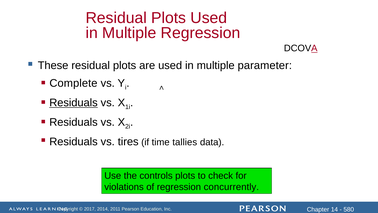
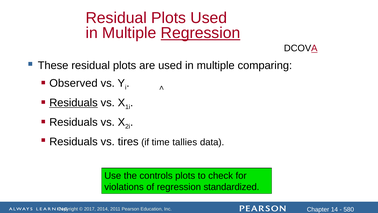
Regression underline: none -> present (200, 33)
parameter: parameter -> comparing (265, 65)
Complete: Complete -> Observed (73, 83)
concurrently: concurrently -> standardized (231, 187)
